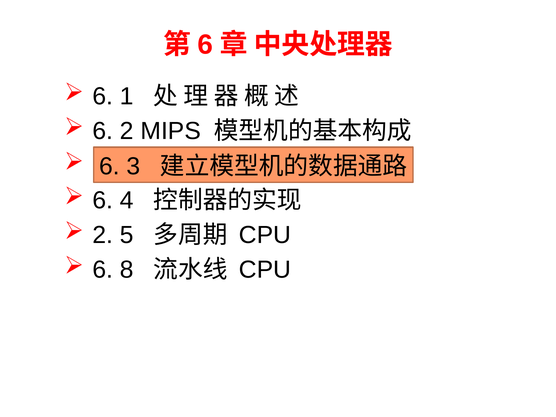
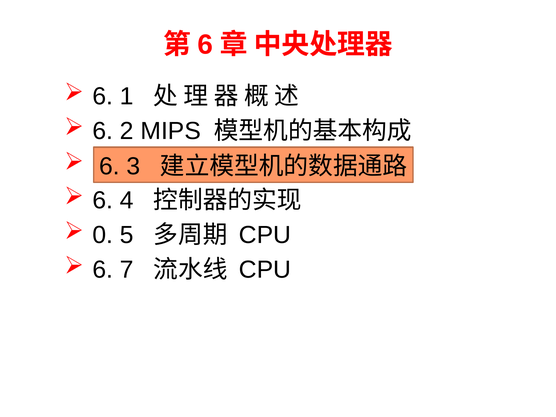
2: 2 -> 0 (103, 235)
8: 8 -> 7 (127, 270)
